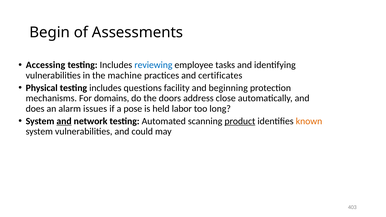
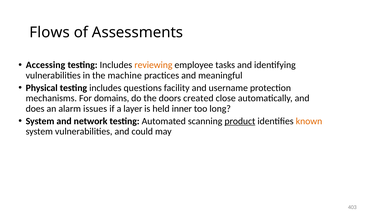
Begin: Begin -> Flows (50, 32)
reviewing colour: blue -> orange (153, 65)
certificates: certificates -> meaningful (220, 76)
beginning: beginning -> username (228, 88)
address: address -> created (198, 98)
pose: pose -> layer (133, 109)
labor: labor -> inner (182, 109)
and underline: present -> none (64, 121)
